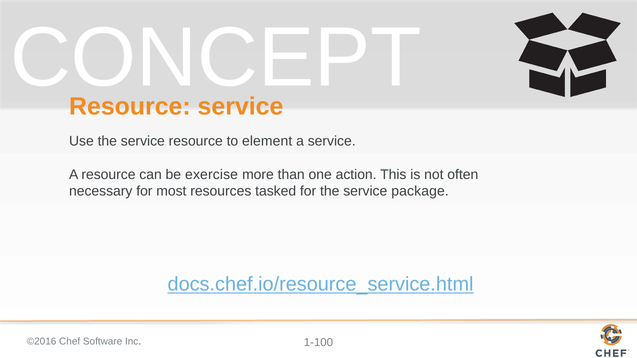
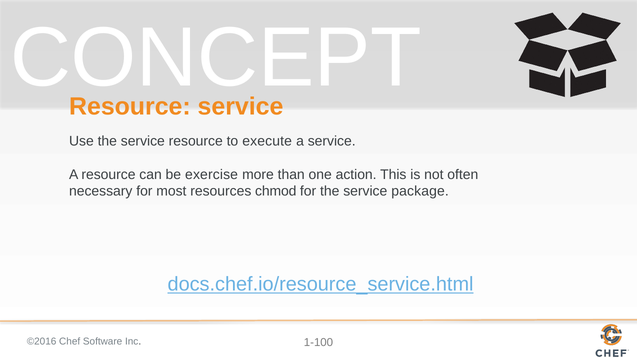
element: element -> execute (267, 141)
tasked: tasked -> chmod (276, 191)
